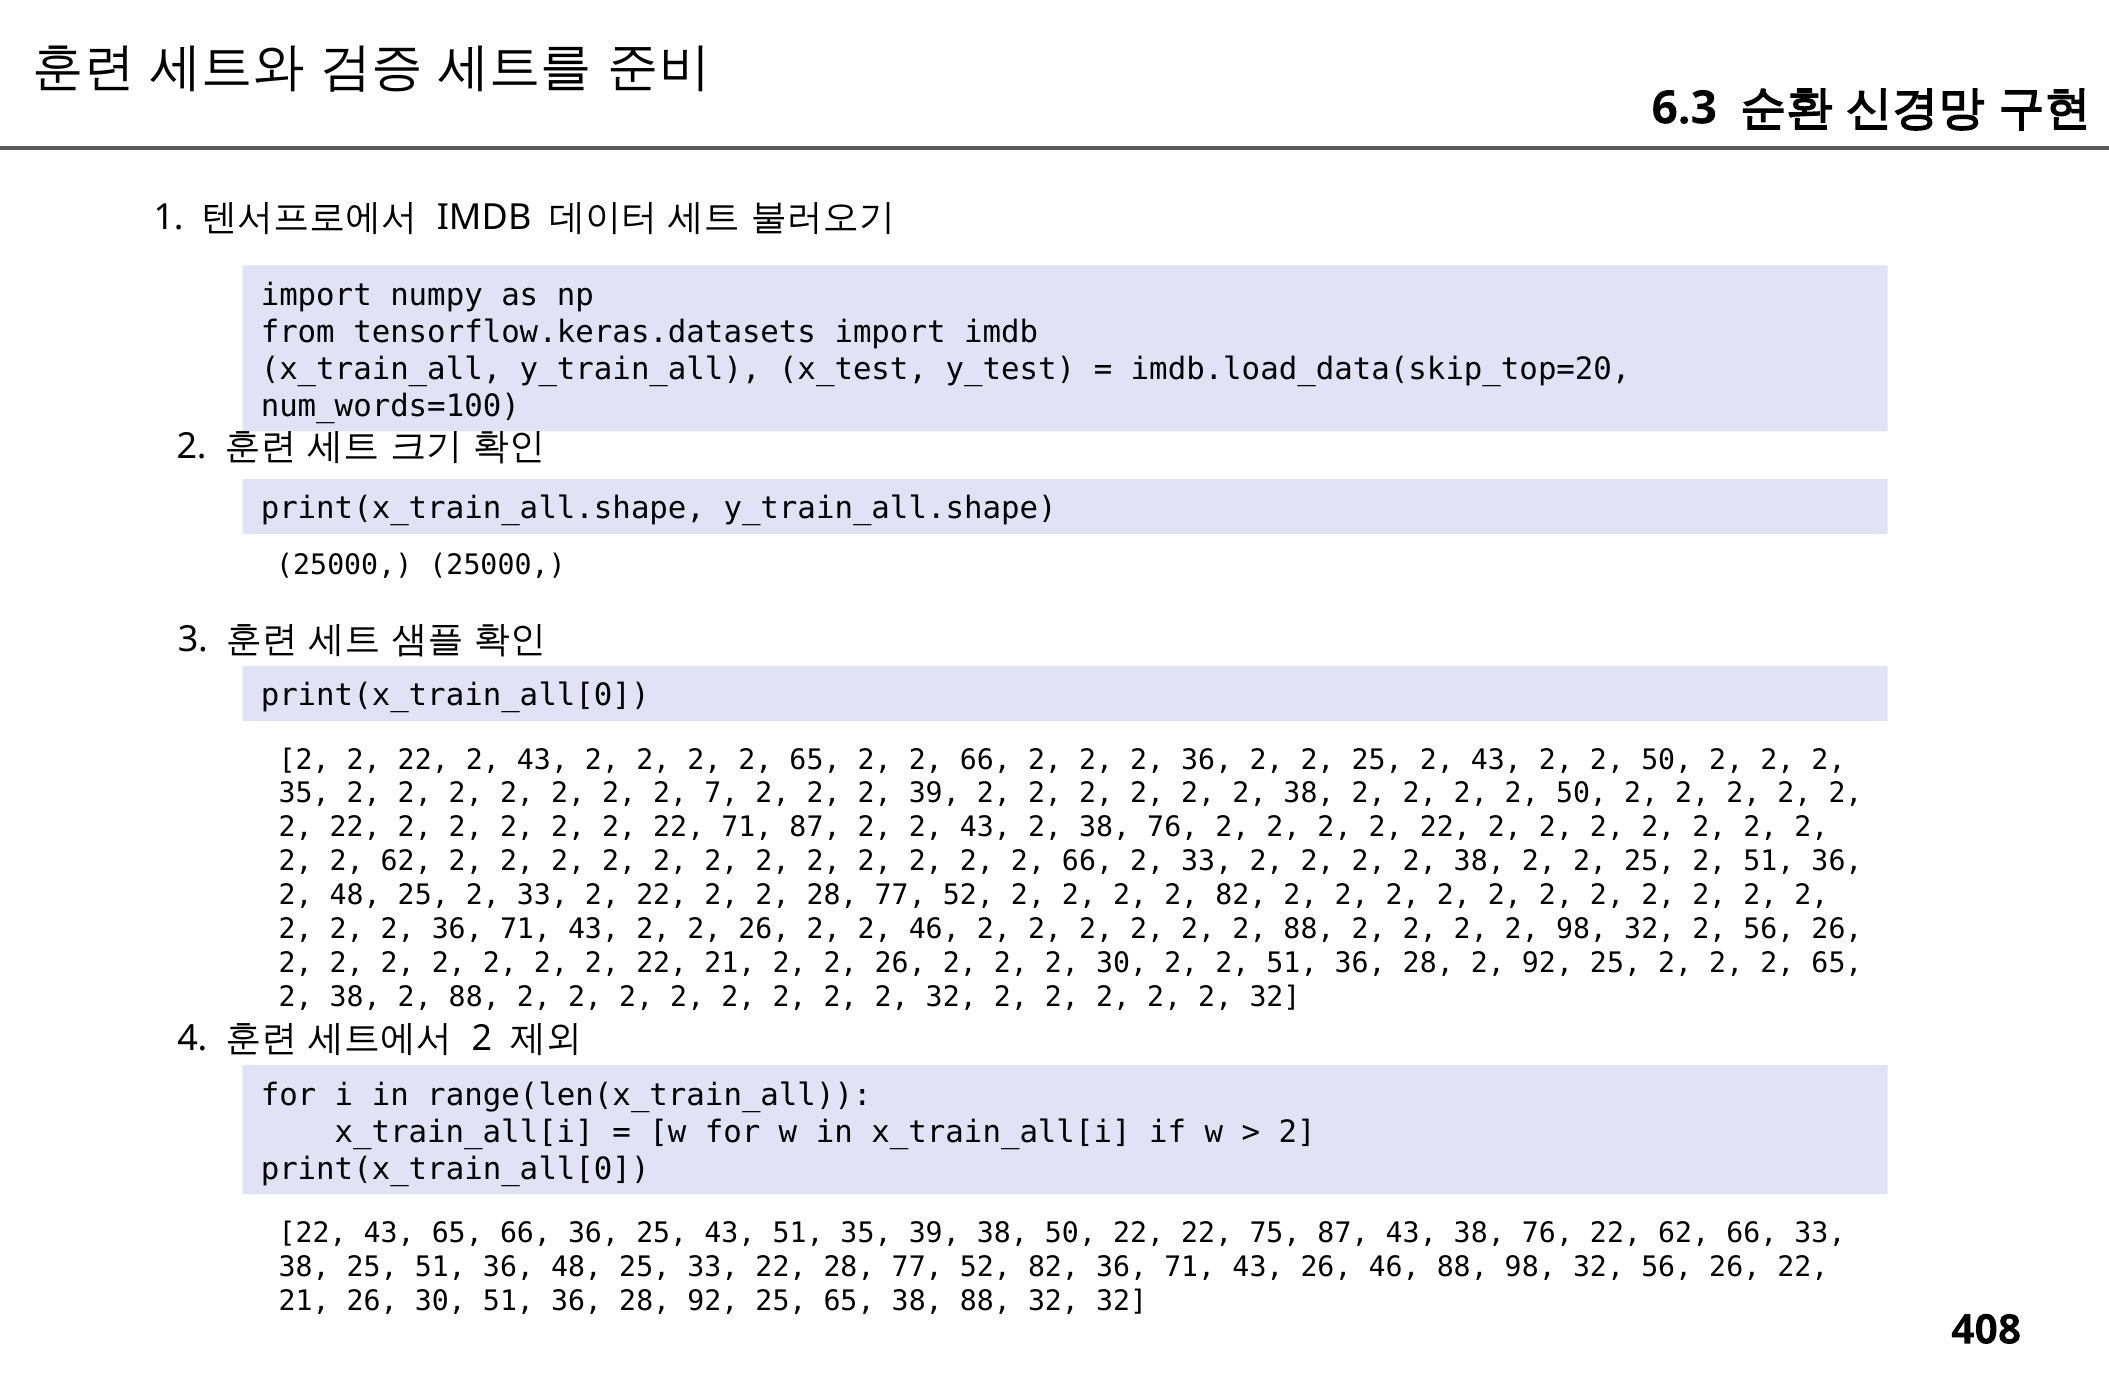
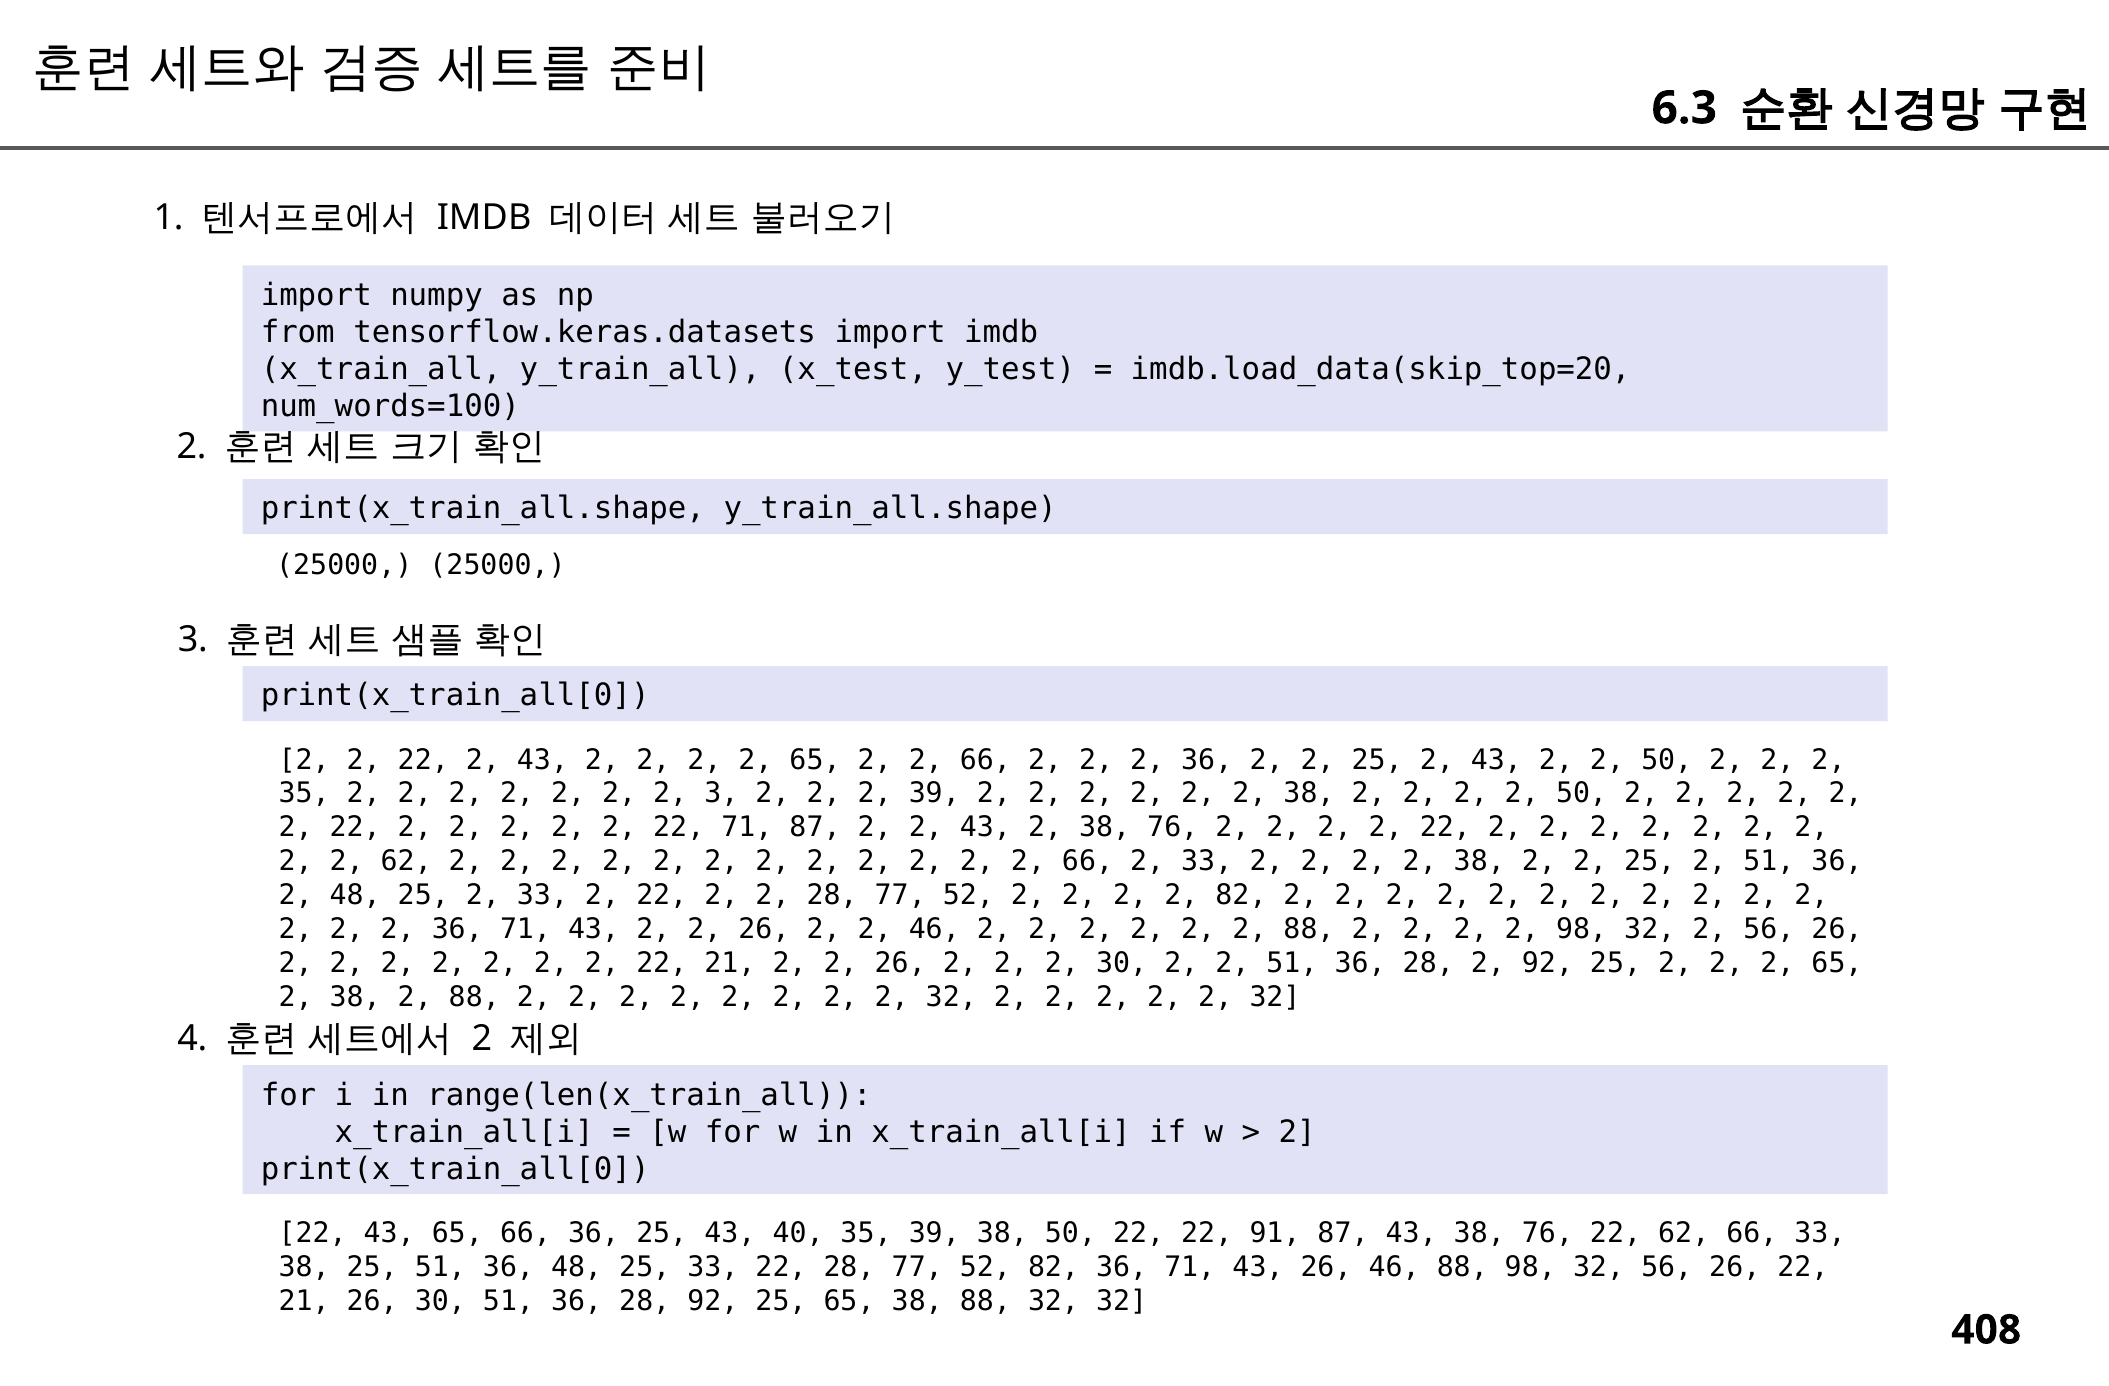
2 7: 7 -> 3 (721, 793)
43 51: 51 -> 40 (798, 1233)
75: 75 -> 91 (1275, 1233)
